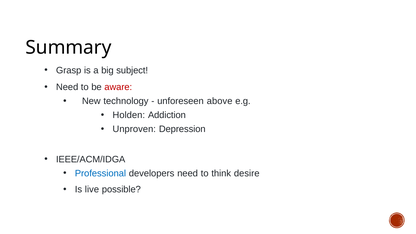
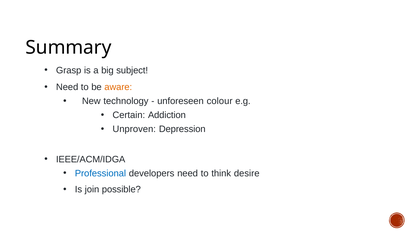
aware colour: red -> orange (118, 87)
above: above -> colour (220, 101)
Holden: Holden -> Certain (129, 115)
live: live -> join (92, 190)
